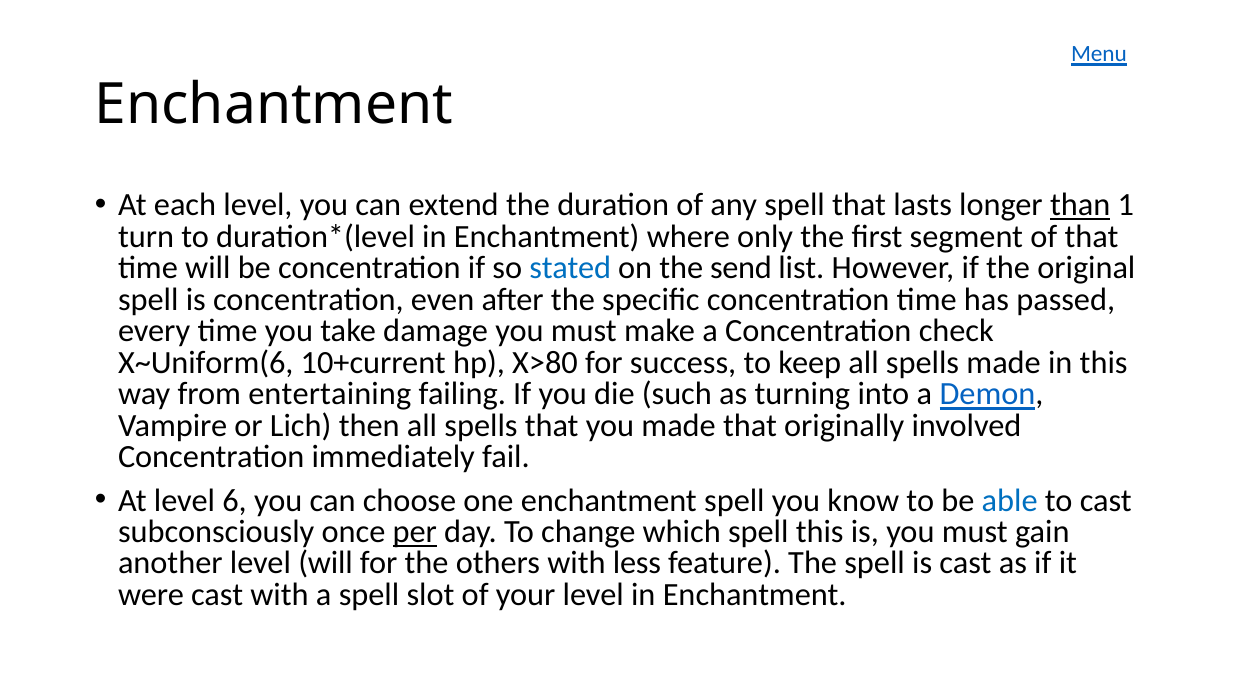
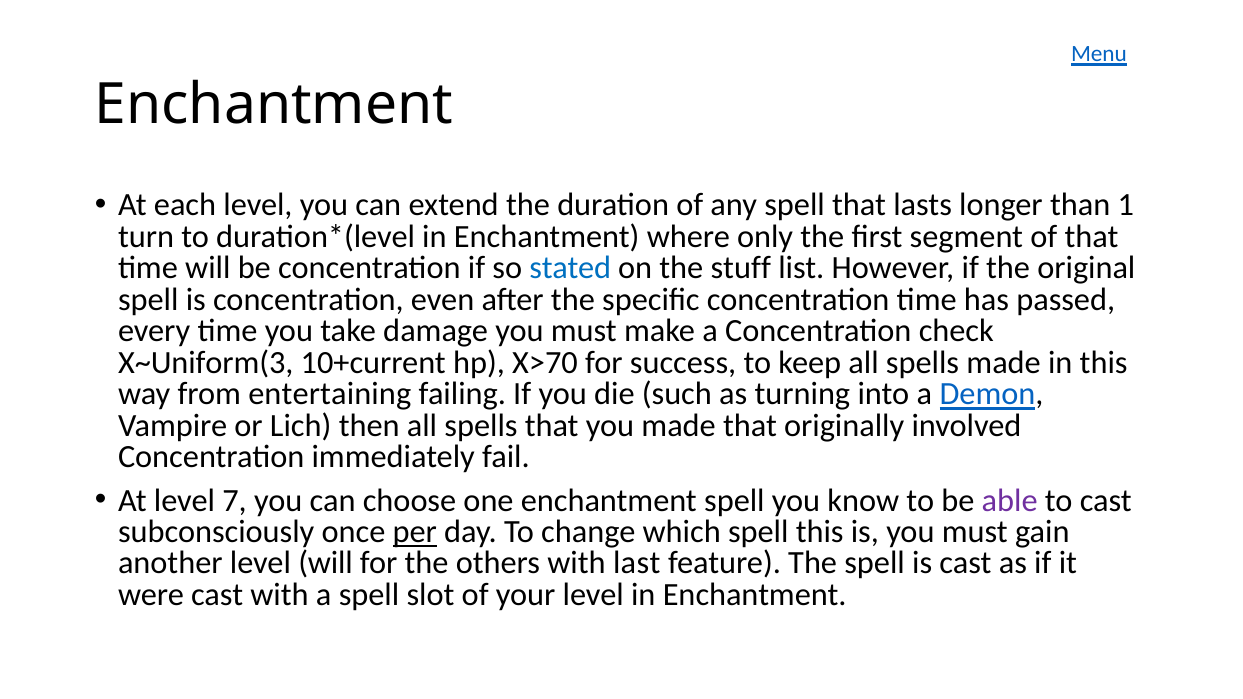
than underline: present -> none (1080, 205)
send: send -> stuff (741, 268)
X~Uniform(6: X~Uniform(6 -> X~Uniform(3 (206, 363)
X>80: X>80 -> X>70 (545, 363)
6: 6 -> 7 (235, 501)
able colour: blue -> purple (1010, 501)
less: less -> last (637, 563)
